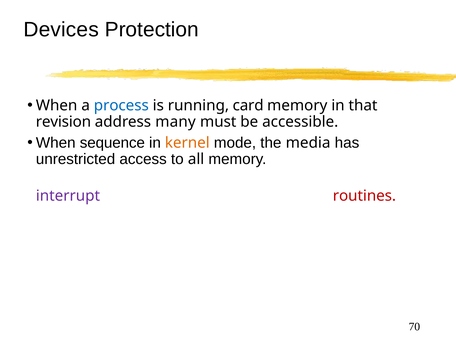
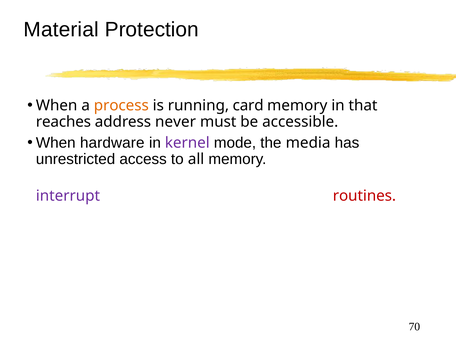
Devices: Devices -> Material (61, 30)
process colour: blue -> orange (121, 105)
revision: revision -> reaches (63, 122)
many: many -> never (176, 122)
sequence: sequence -> hardware (112, 143)
kernel colour: orange -> purple (187, 143)
